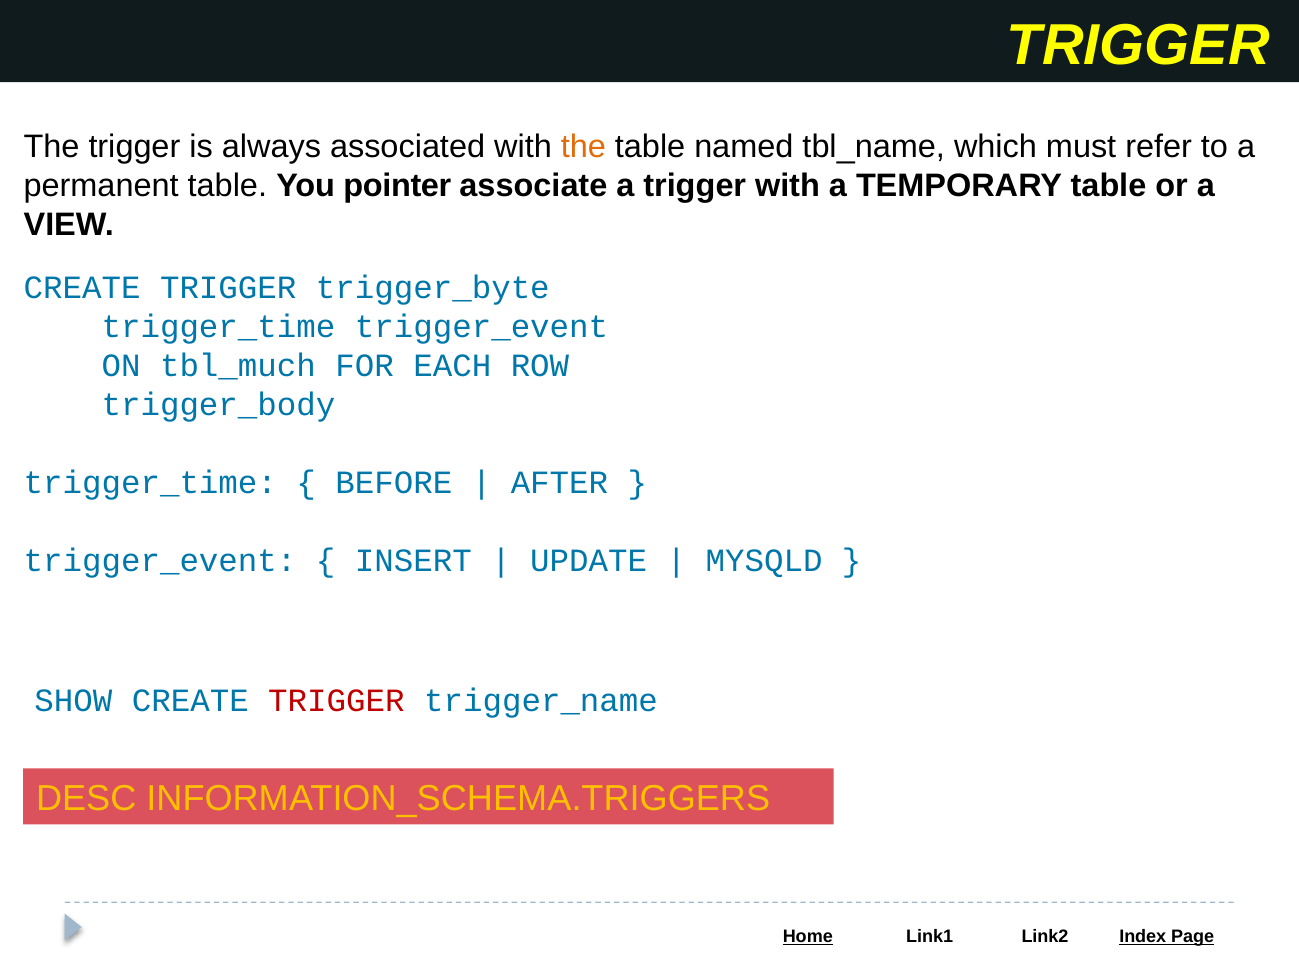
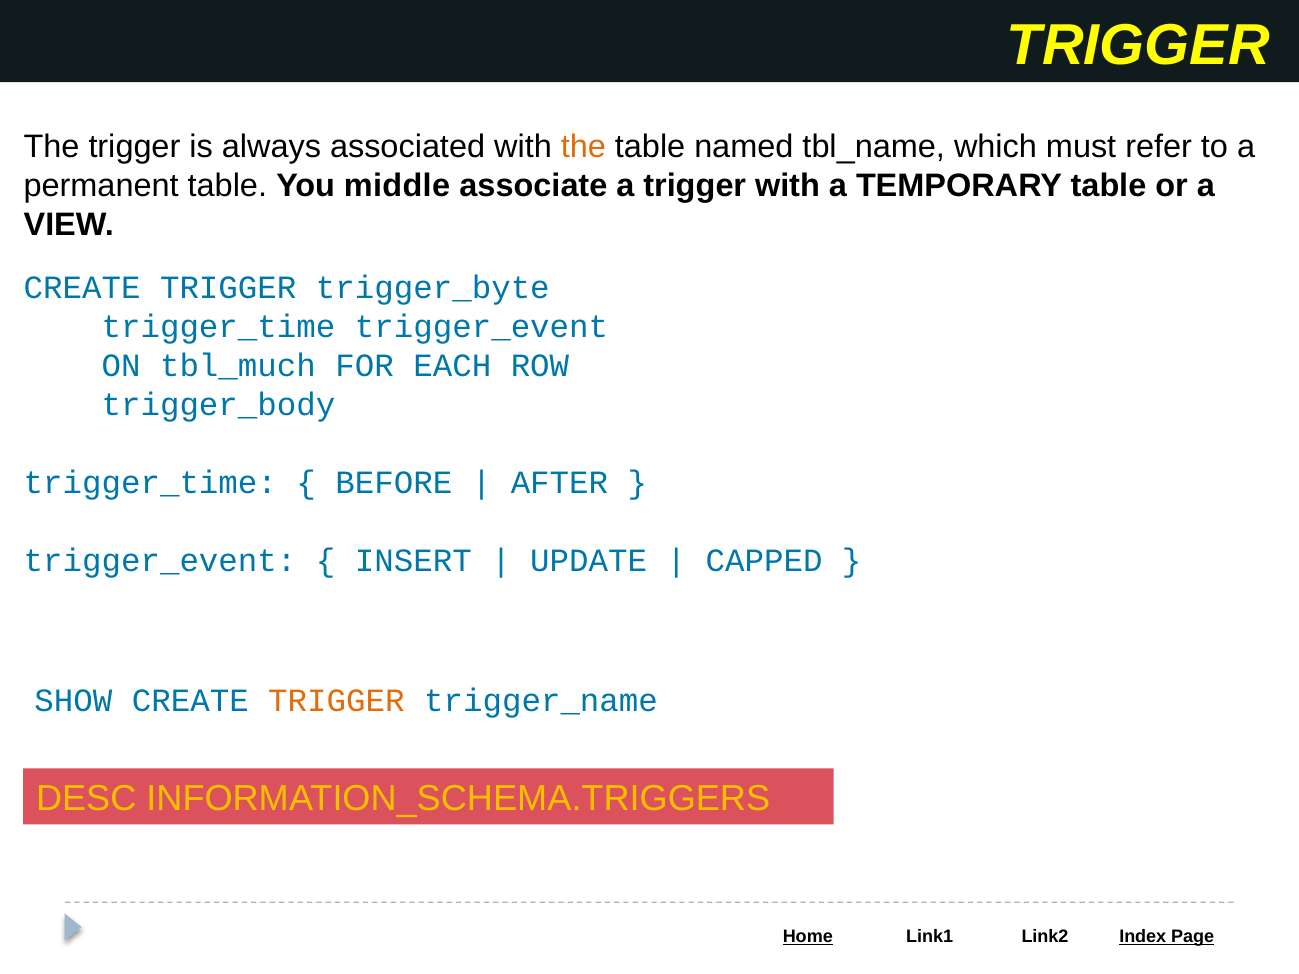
pointer: pointer -> middle (397, 186)
MYSQLD: MYSQLD -> CAPPED (764, 561)
TRIGGER colour: red -> orange (336, 701)
